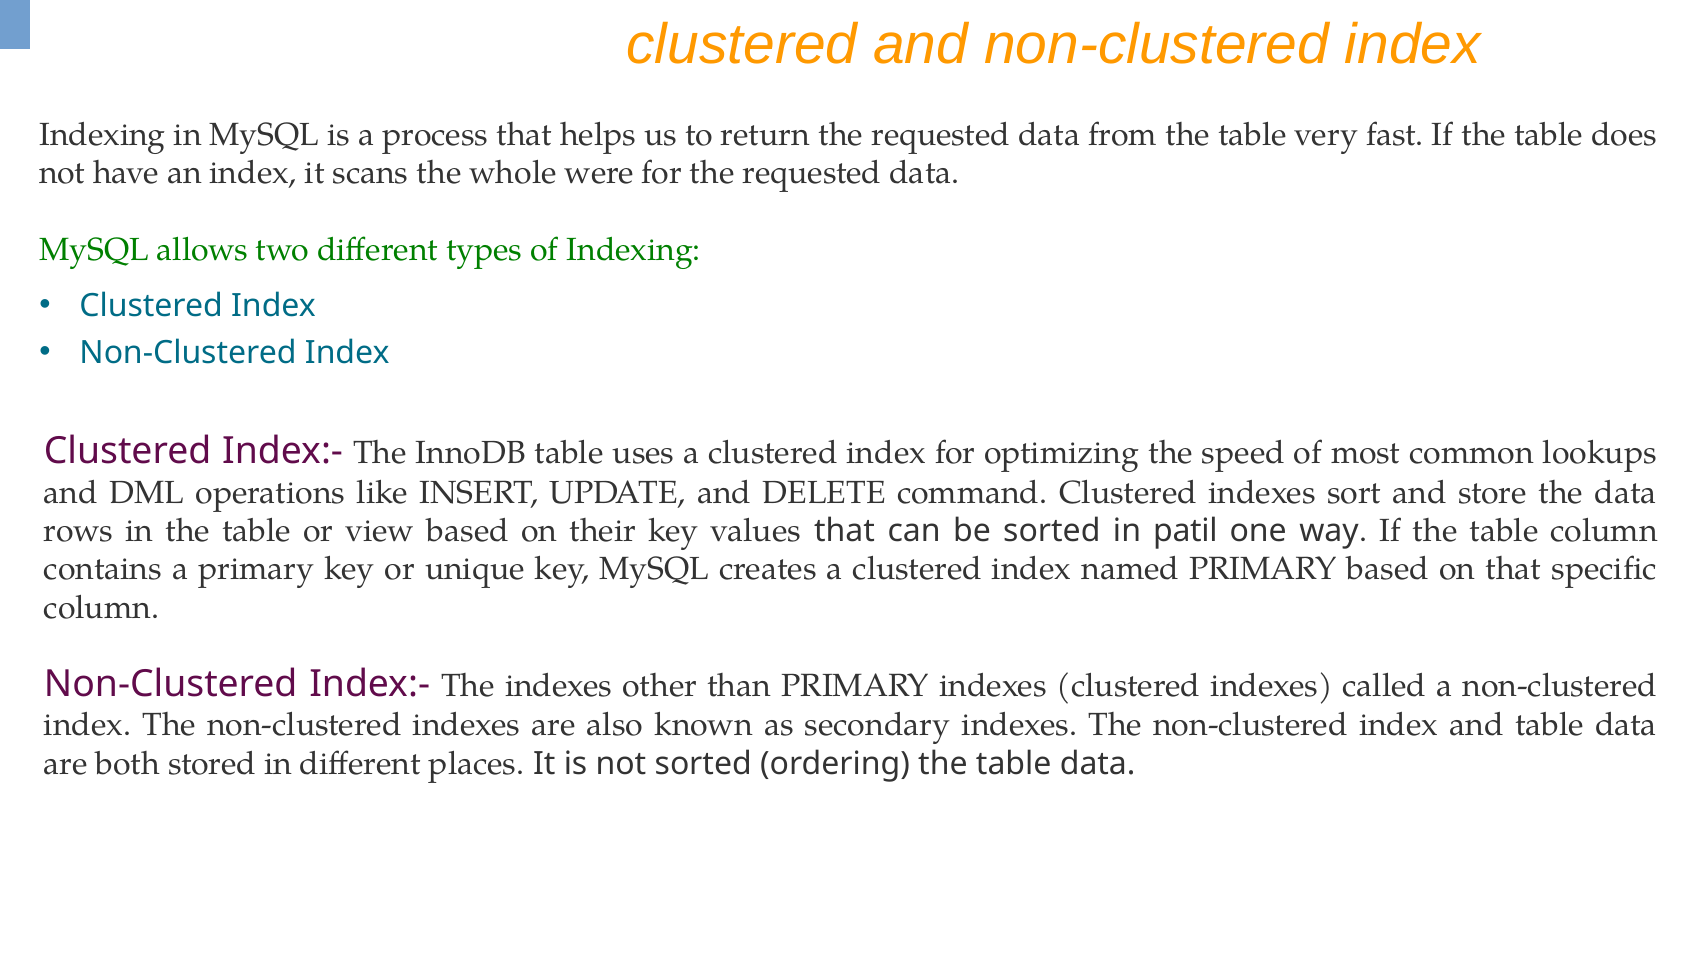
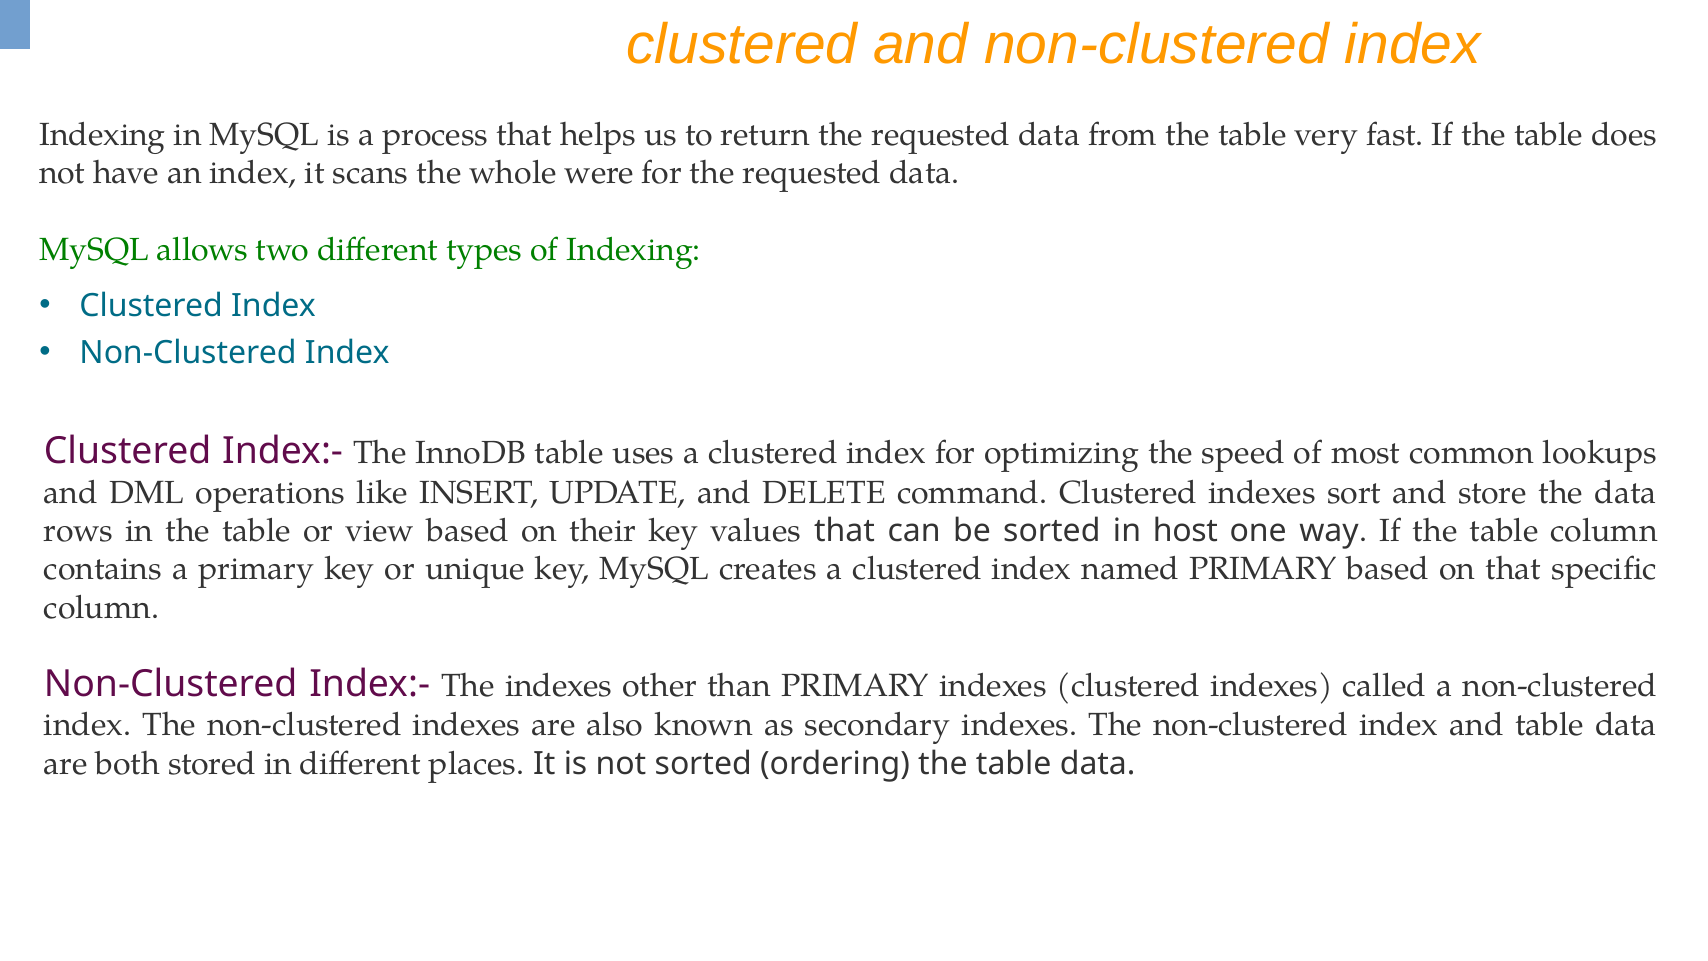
patil: patil -> host (1185, 531)
